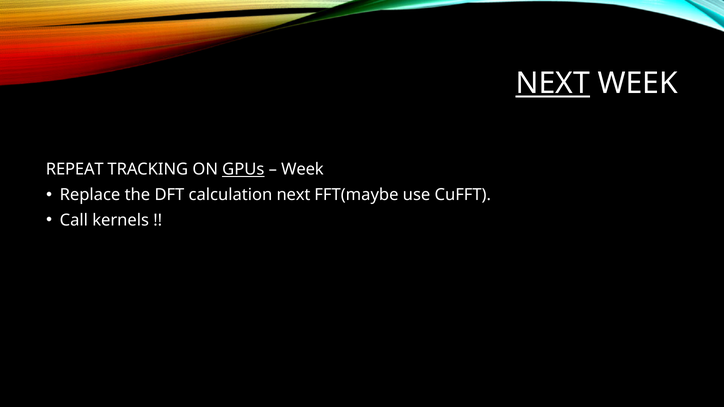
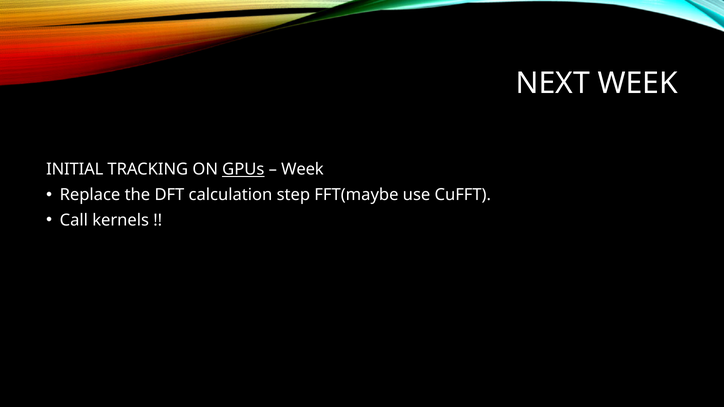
NEXT underline: present -> none (553, 84)
REPEAT: REPEAT -> INITIAL (75, 169)
calculation next: next -> step (293, 195)
